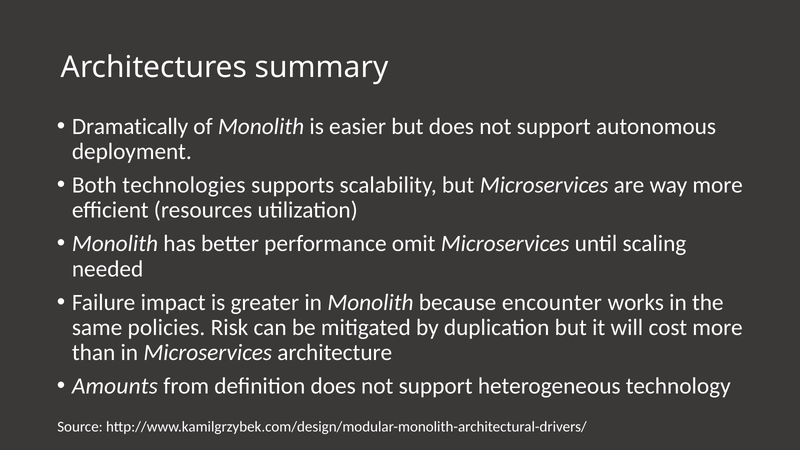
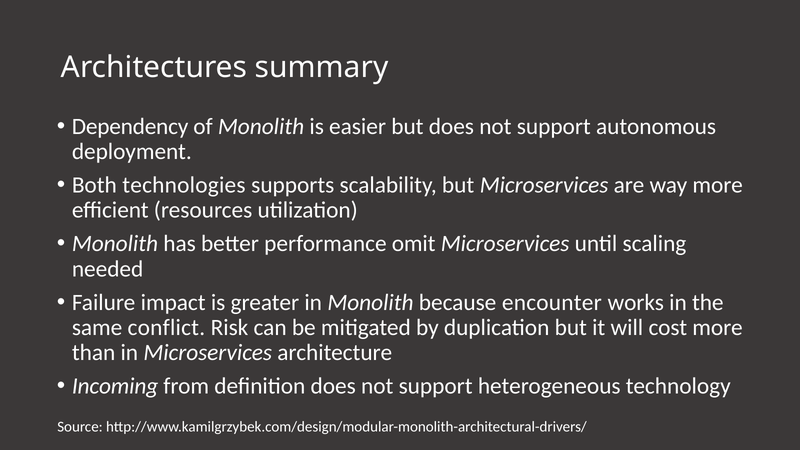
Dramatically: Dramatically -> Dependency (130, 126)
policies: policies -> conflict (166, 327)
Amounts: Amounts -> Incoming (115, 386)
